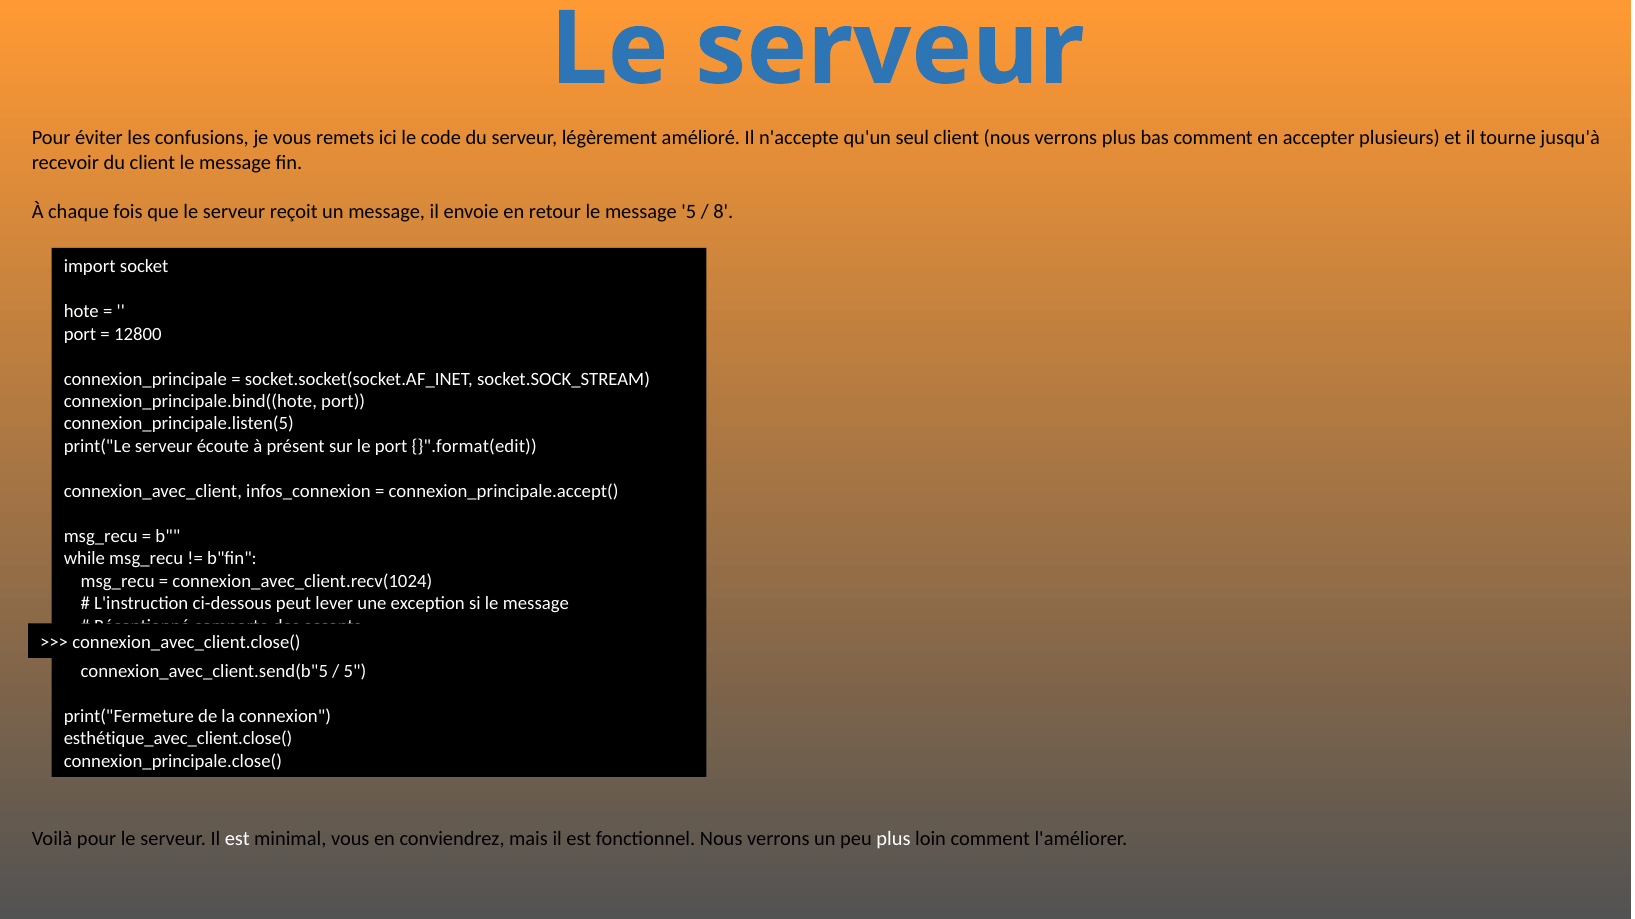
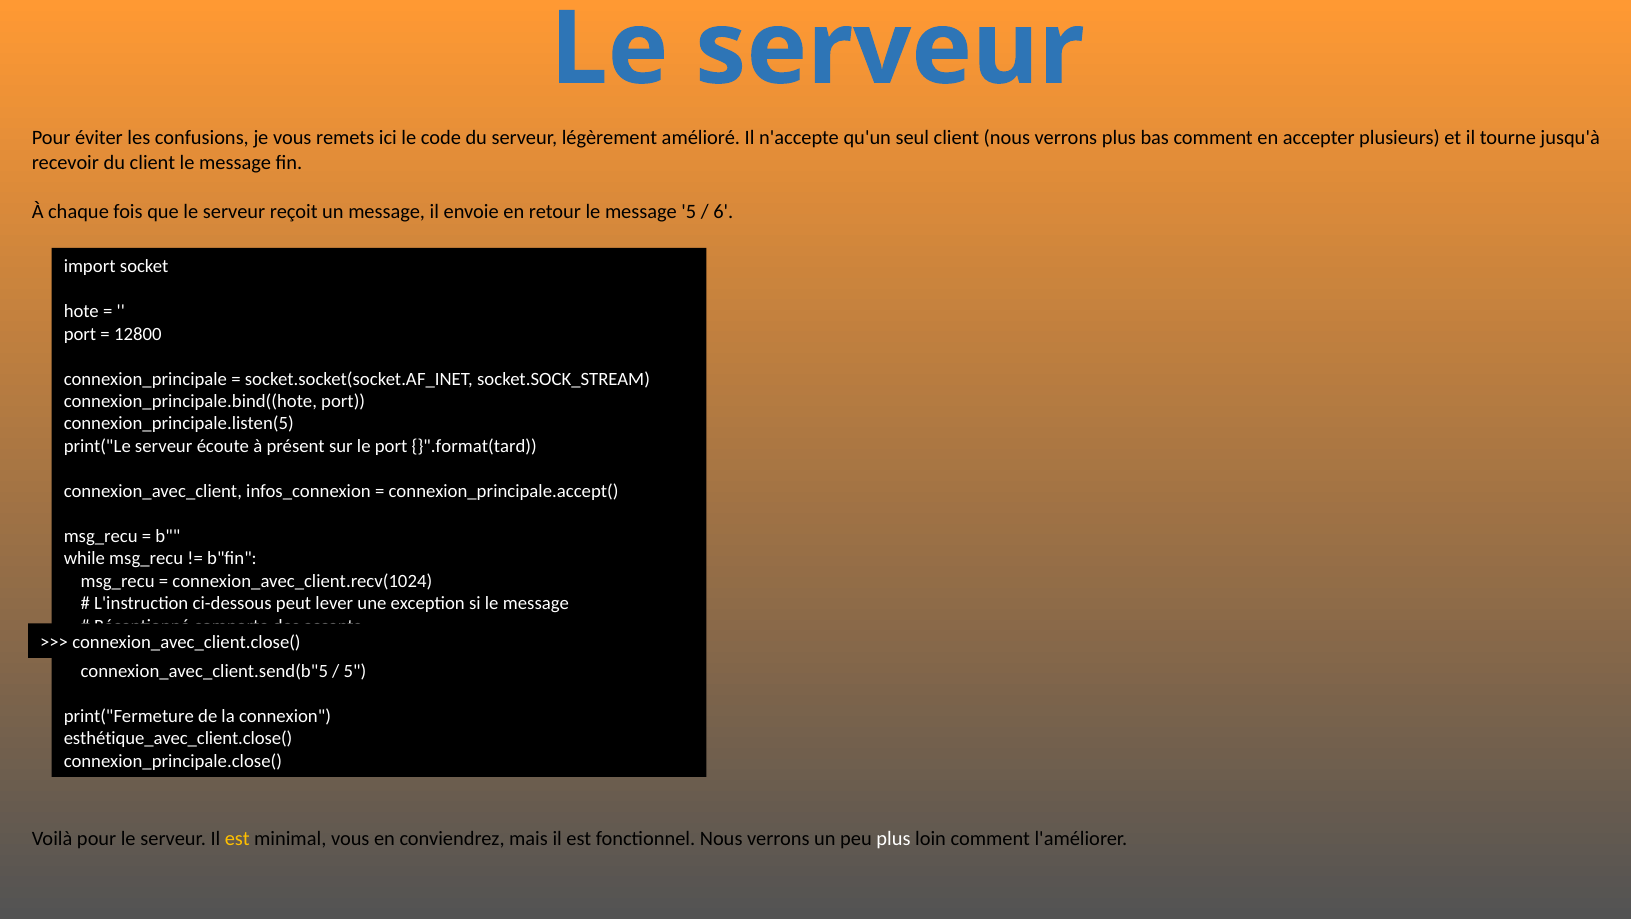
8: 8 -> 6 (723, 212)
}".format(edit: }".format(edit -> }".format(tard (474, 447)
est colour: white -> yellow (237, 840)
